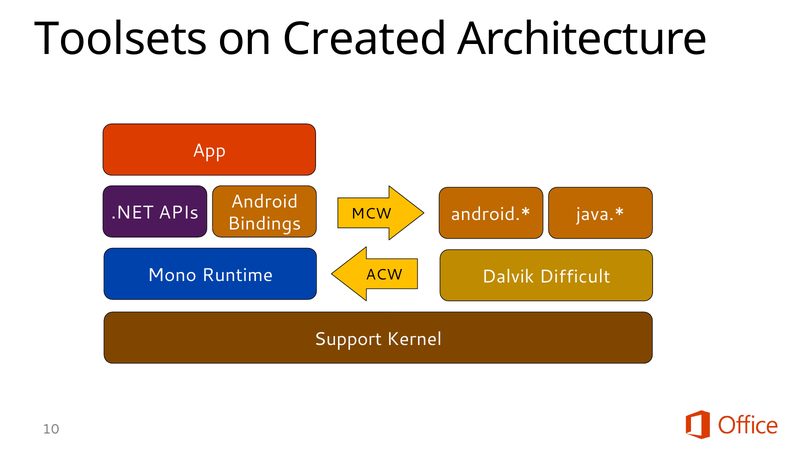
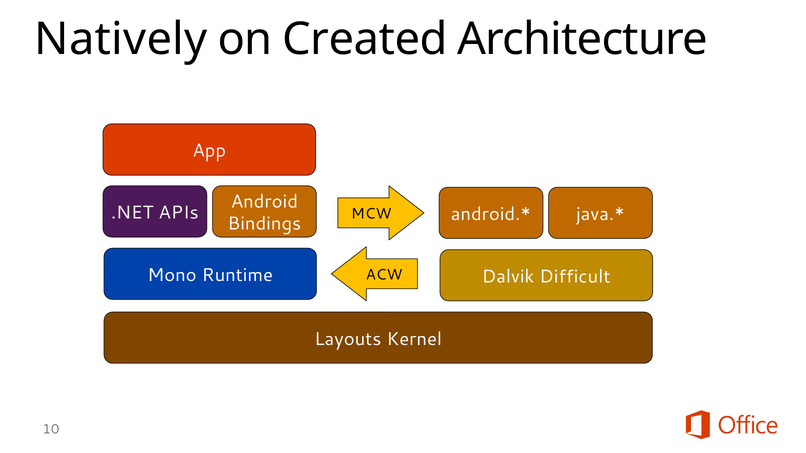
Toolsets: Toolsets -> Natively (121, 39)
Support: Support -> Layouts (348, 339)
